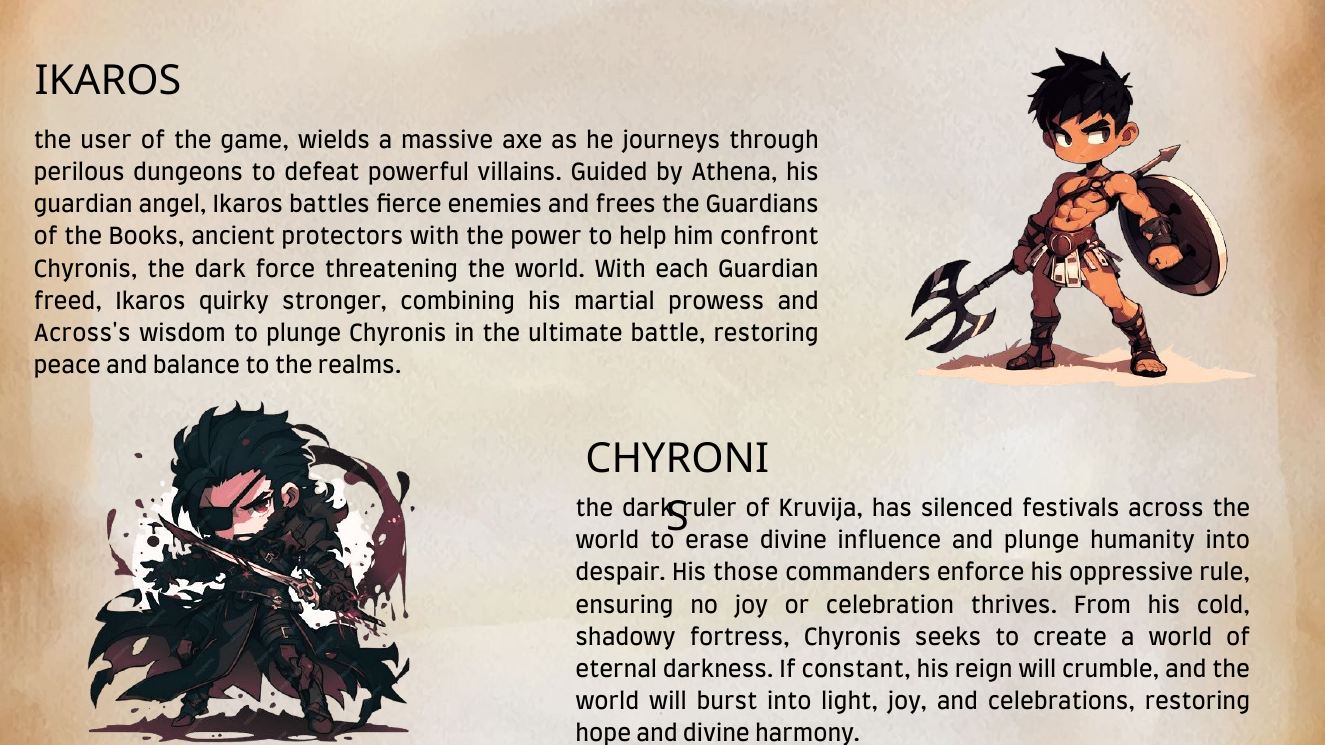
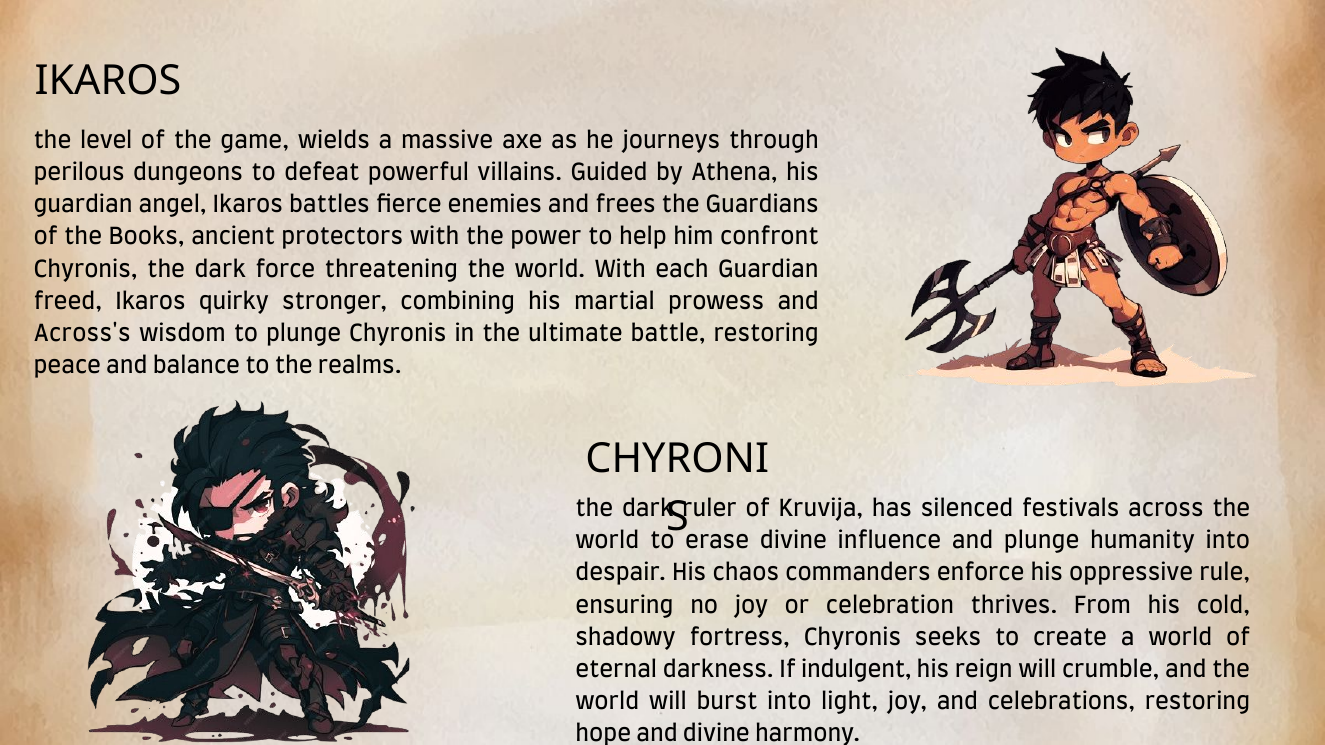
user: user -> level (106, 141)
those: those -> chaos (746, 574)
constant: constant -> indulgent (856, 670)
